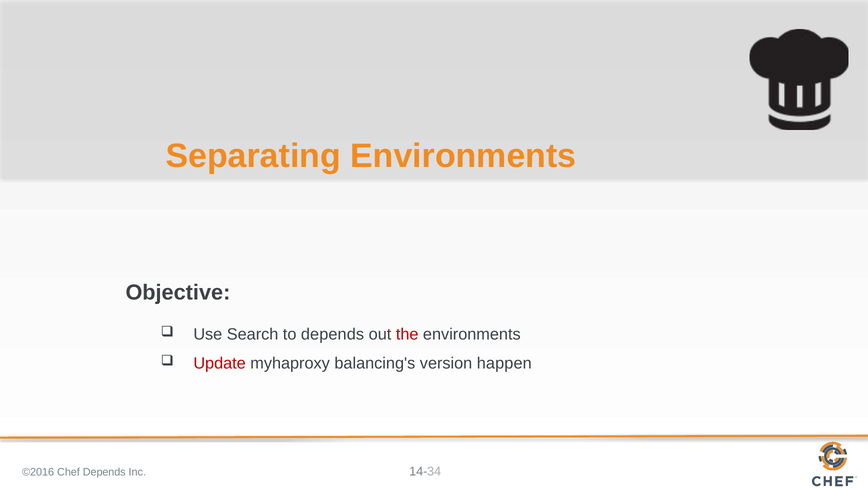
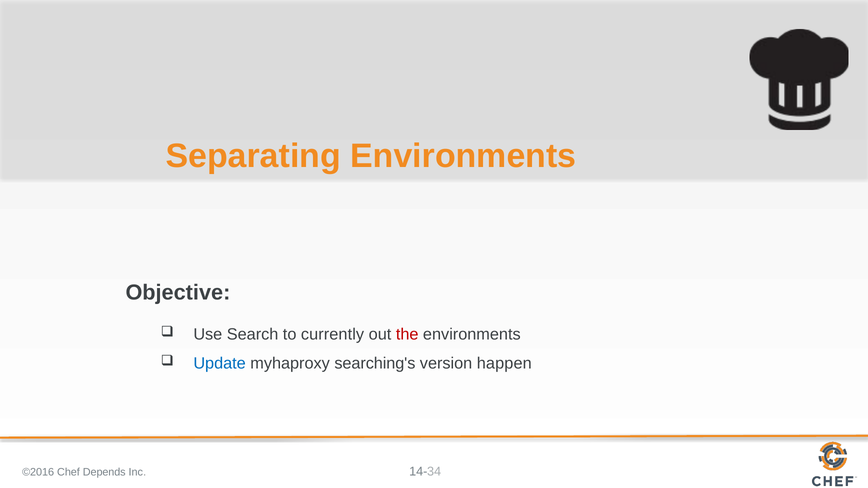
to depends: depends -> currently (333, 335)
Update colour: red -> blue (220, 363)
balancing's: balancing's -> searching's (375, 363)
